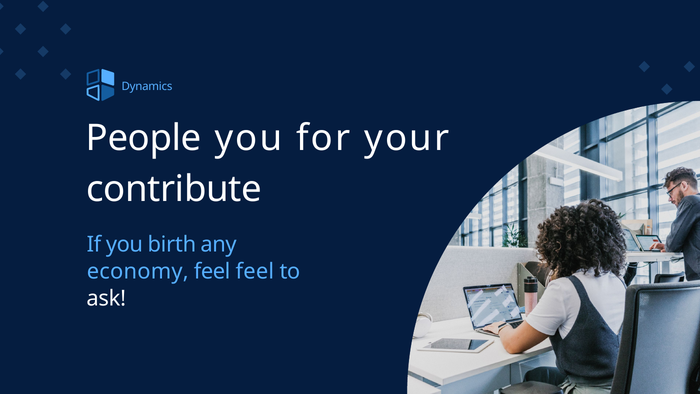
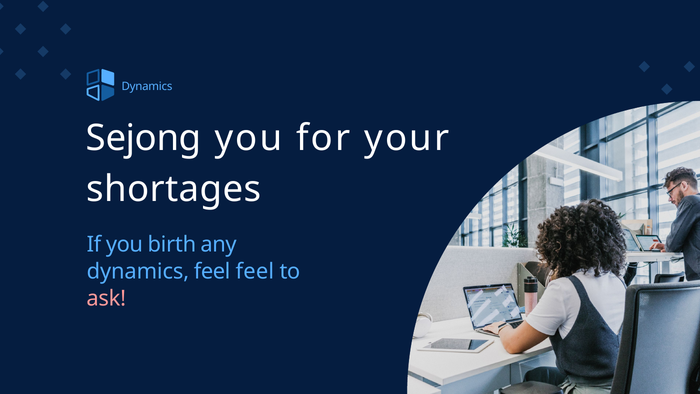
People: People -> Sejong (144, 138)
contribute: contribute -> shortages (174, 189)
economy: economy -> dynamics (138, 271)
ask colour: white -> pink (106, 298)
